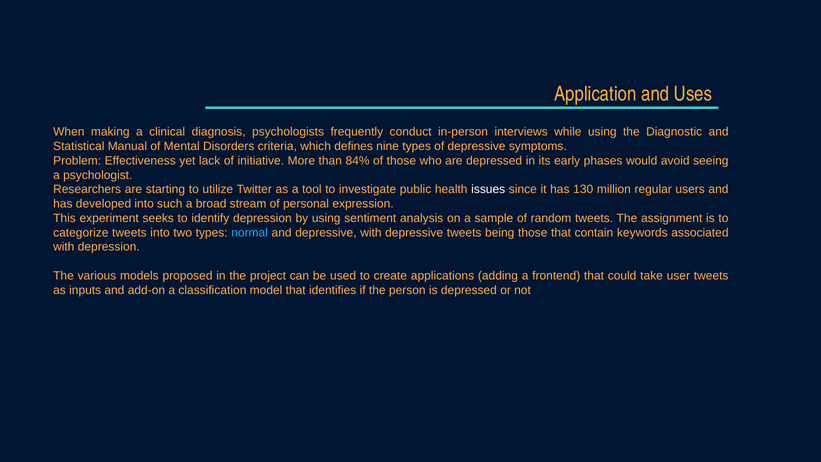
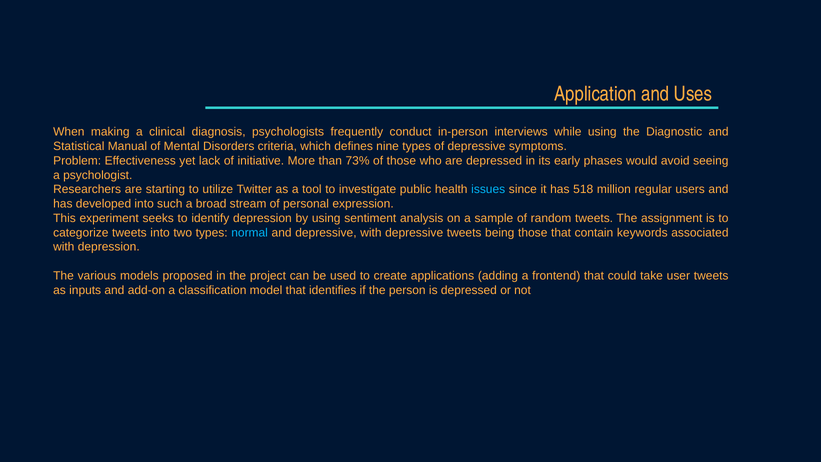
84%: 84% -> 73% (358, 161)
issues colour: white -> light blue (488, 189)
130: 130 -> 518 (583, 189)
